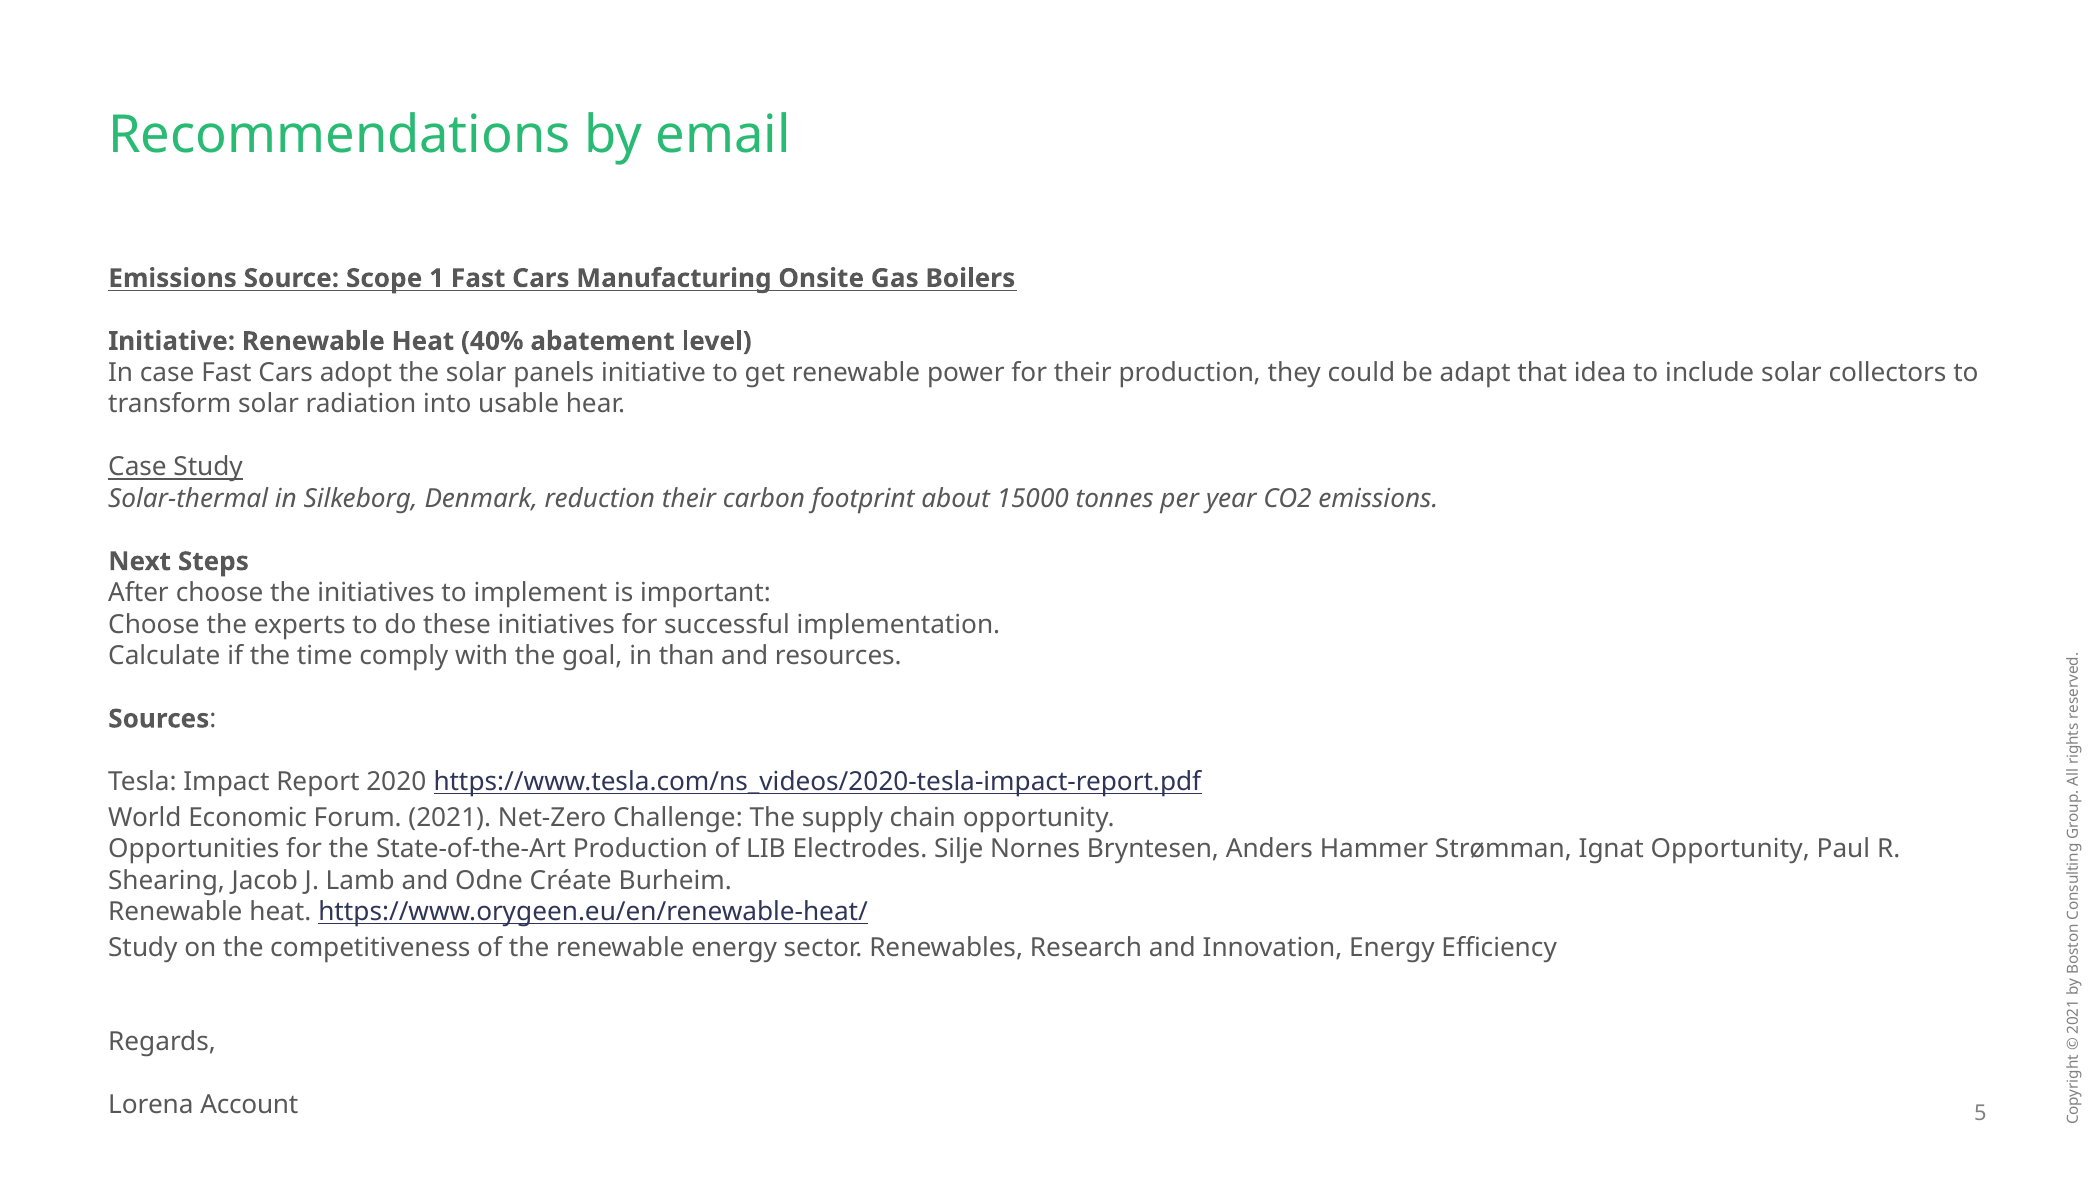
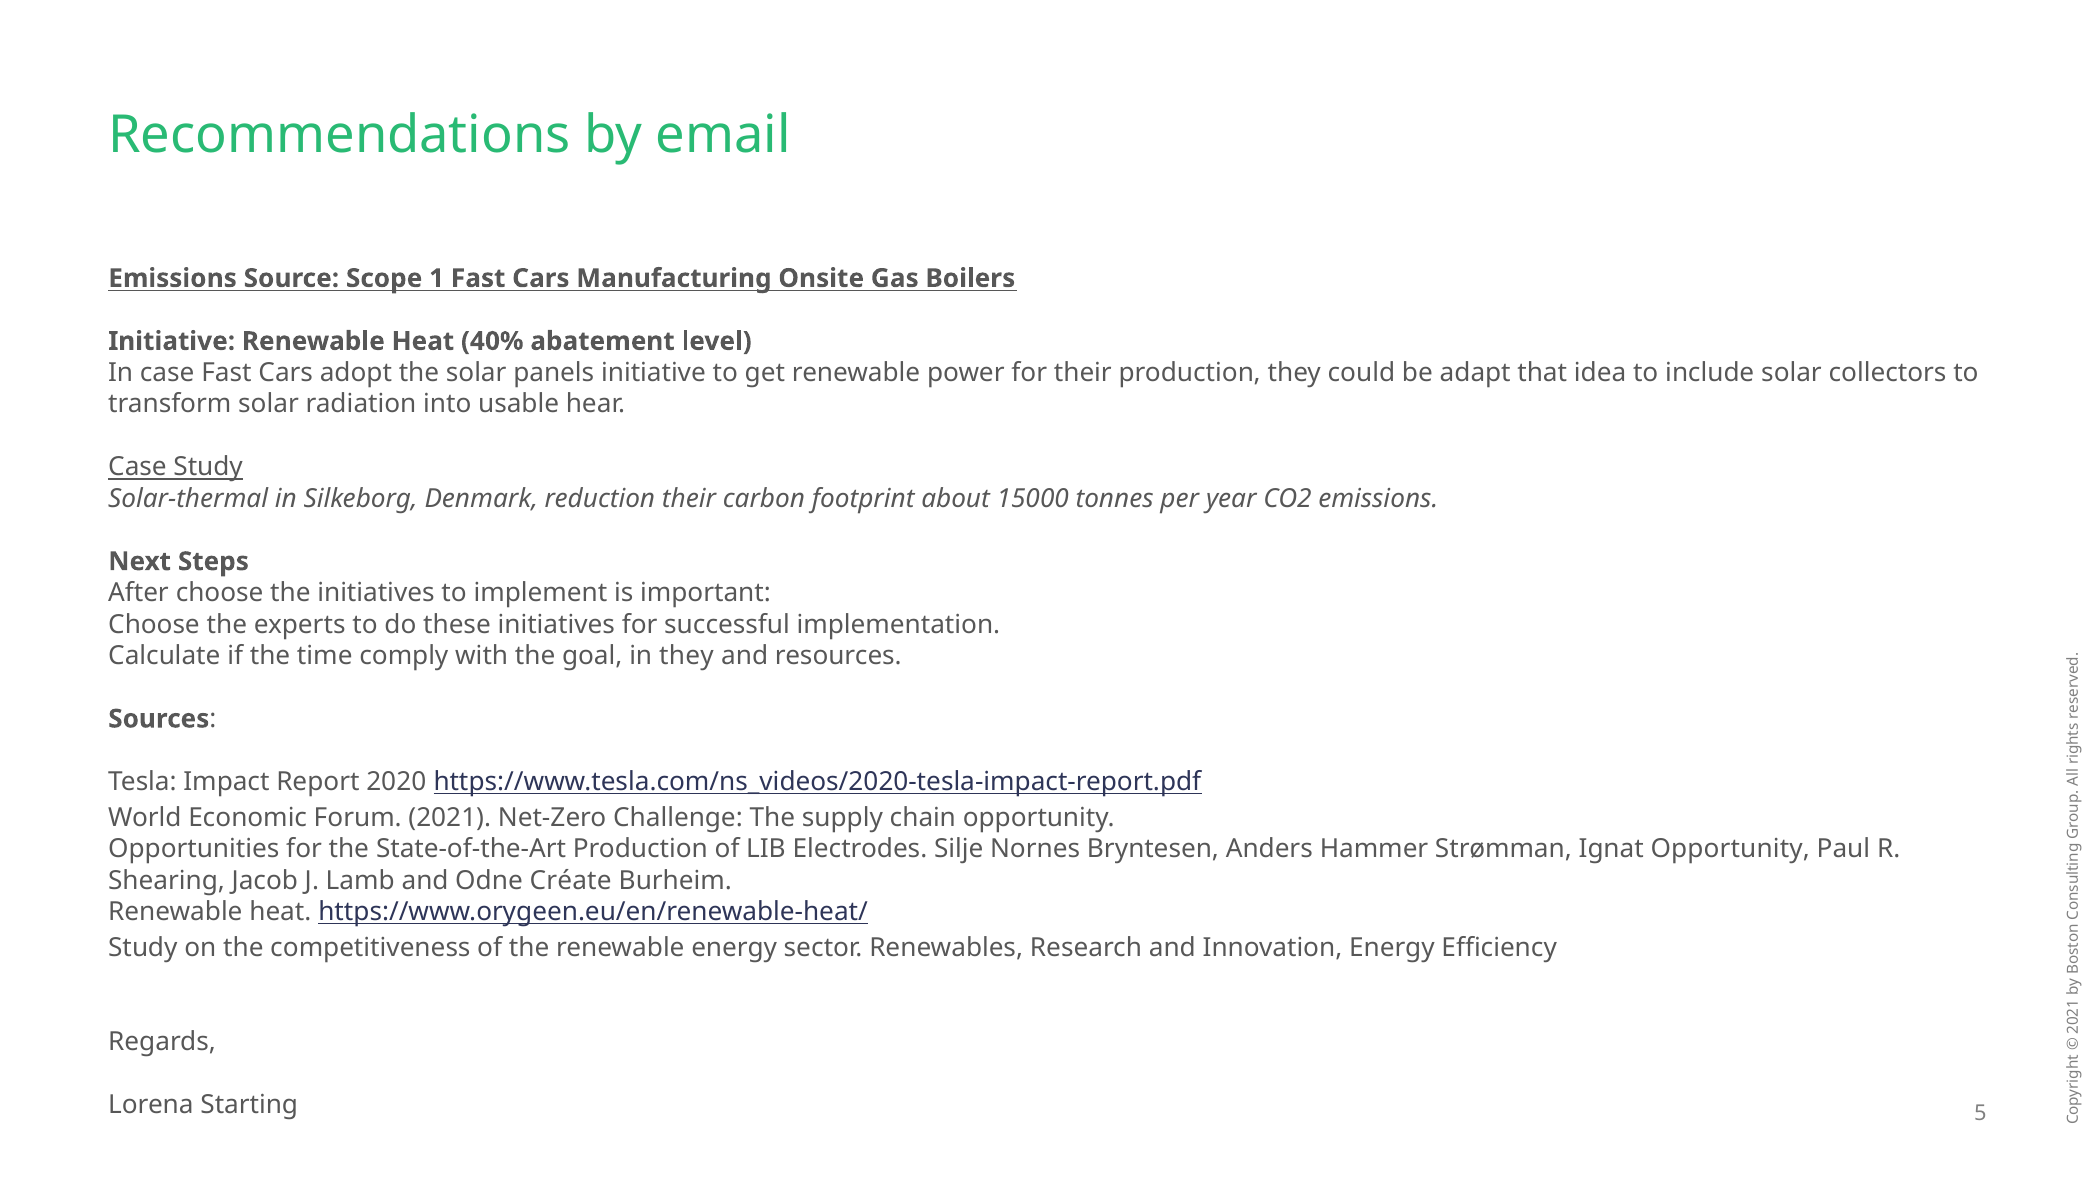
in than: than -> they (687, 656)
Account: Account -> Starting (249, 1104)
